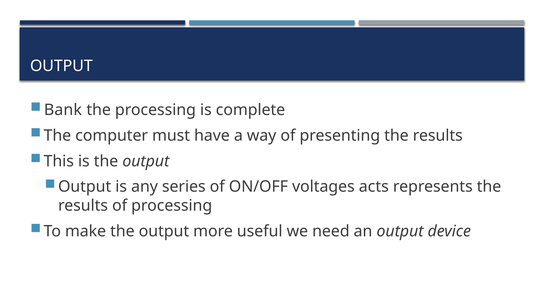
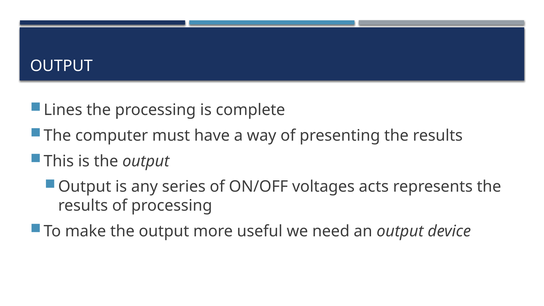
Bank: Bank -> Lines (63, 110)
